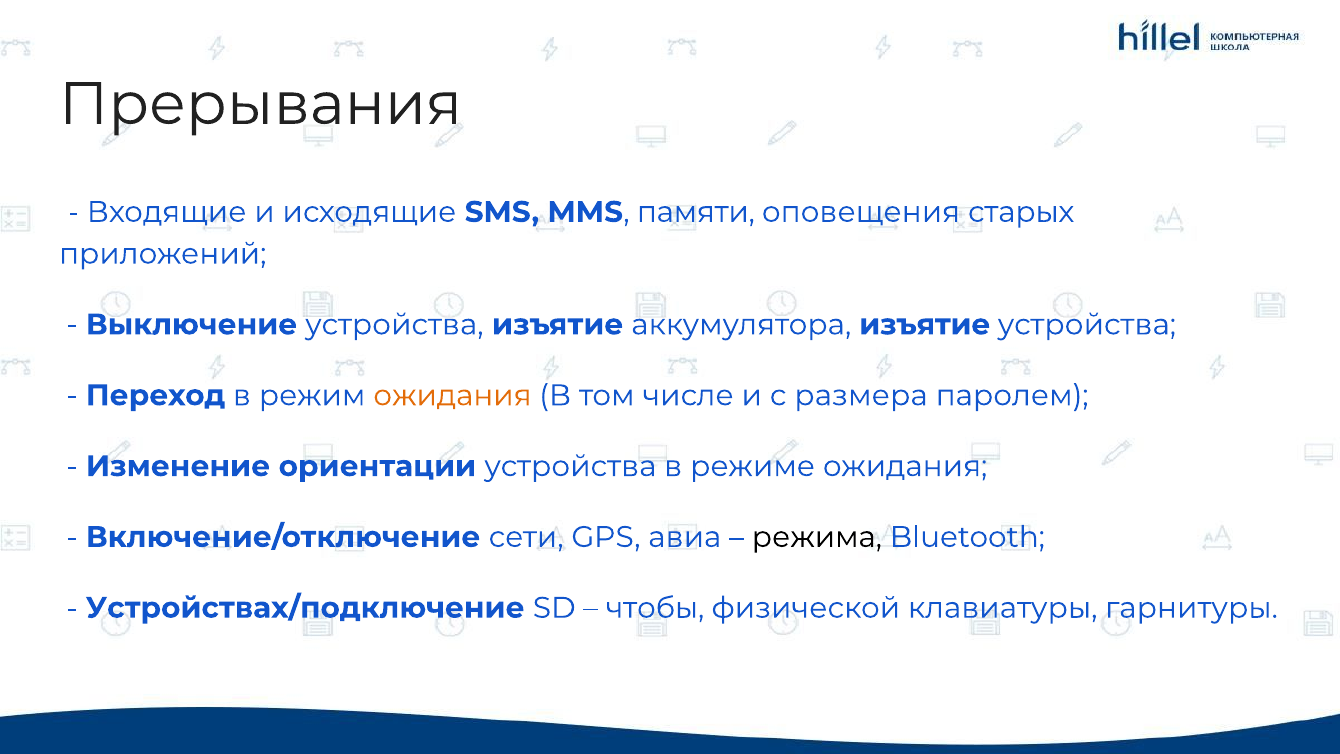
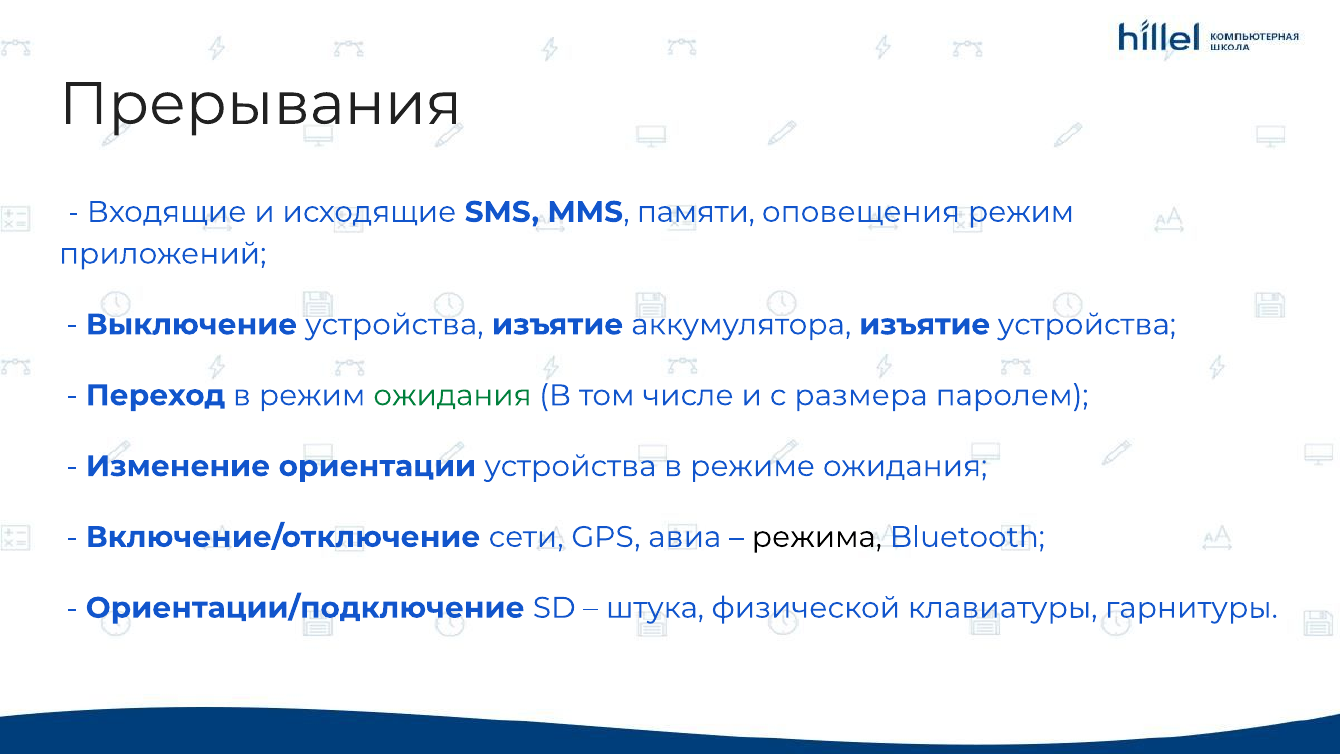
оповещения старых: старых -> режим (1021, 212)
ожидания colour: orange -> green (452, 395)
Устройствах/подключение: Устройствах/подключение -> Ориентации/подключение (305, 608)
чтобы: чтобы -> штука (655, 608)
